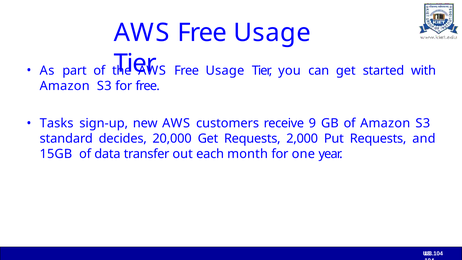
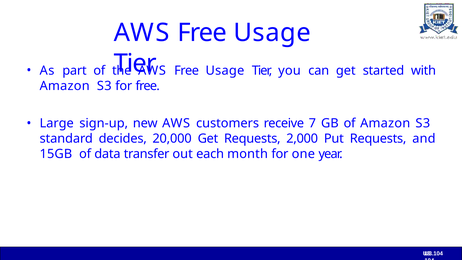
Tasks: Tasks -> Large (57, 123)
9: 9 -> 7 (312, 123)
